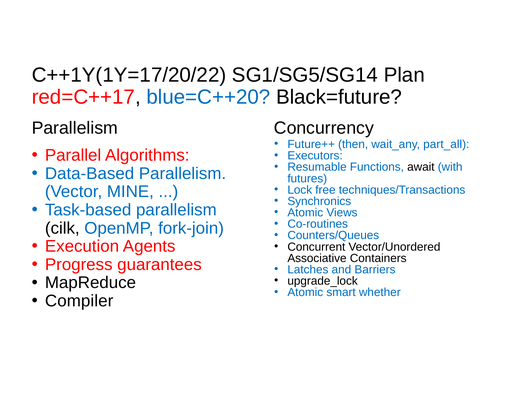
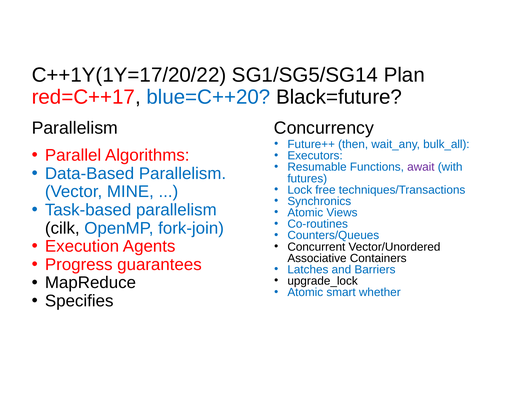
part_all: part_all -> bulk_all (446, 145)
await colour: black -> purple (421, 167)
Compiler: Compiler -> Specifies (79, 302)
